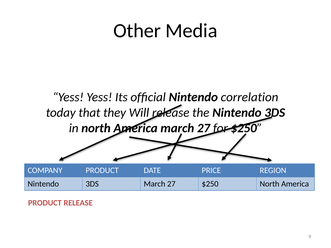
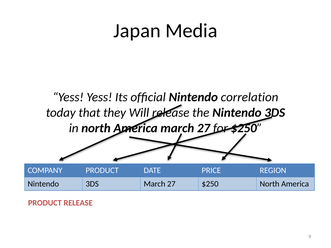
Other: Other -> Japan (137, 31)
